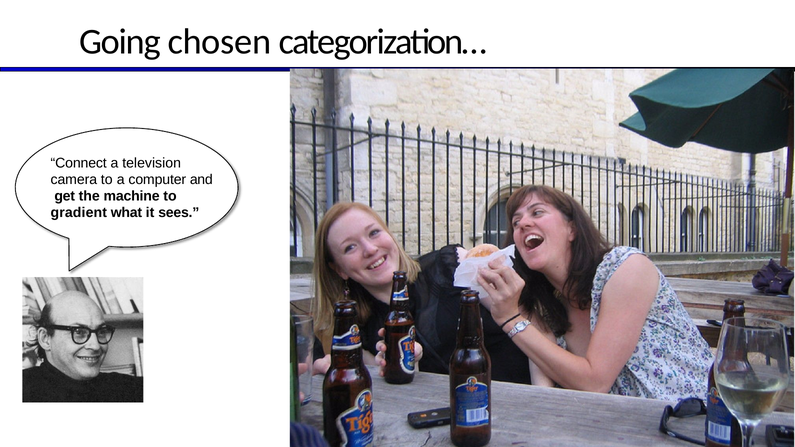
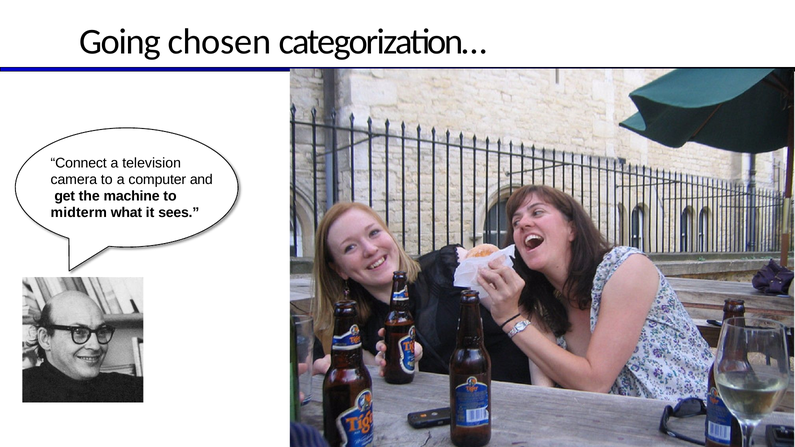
gradient: gradient -> midterm (79, 213)
